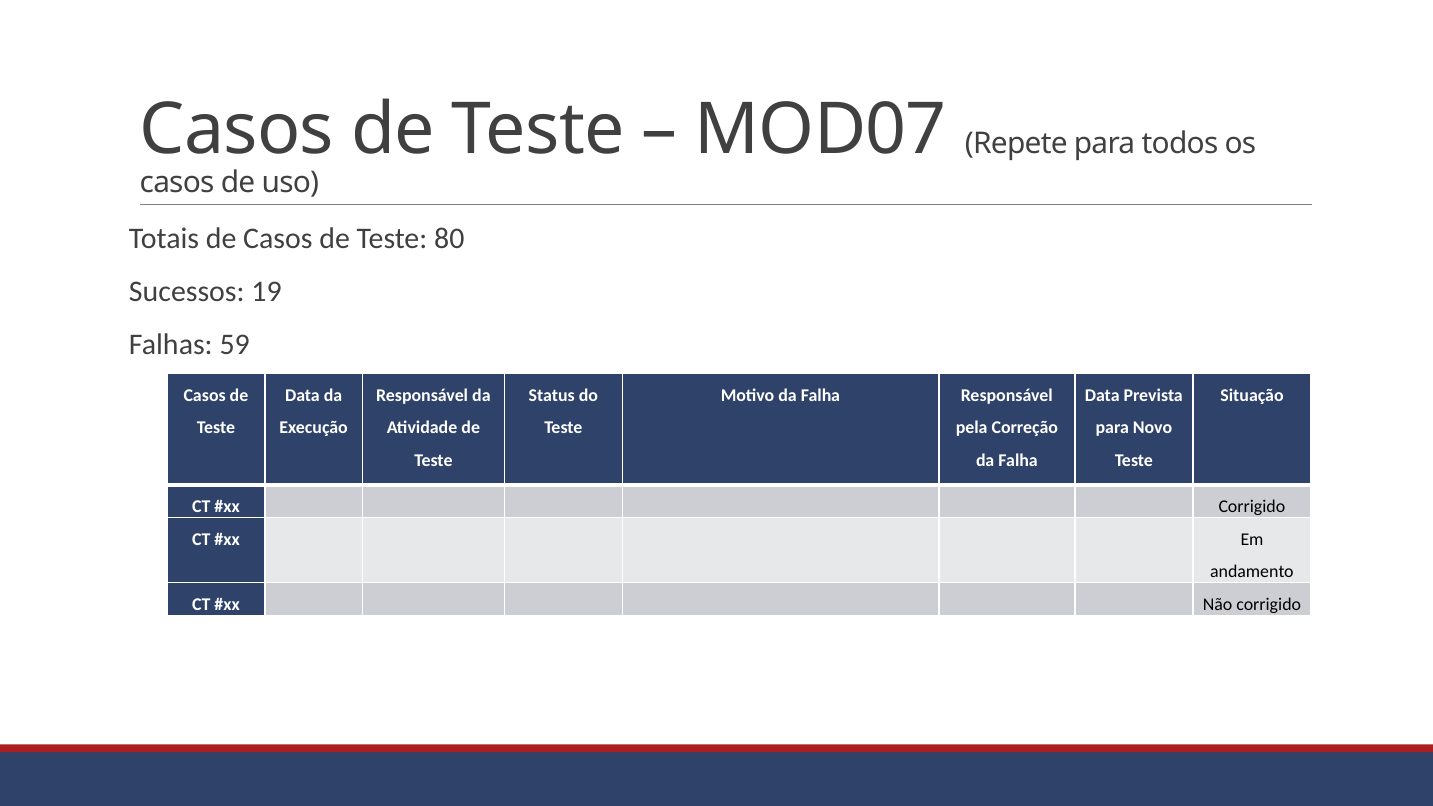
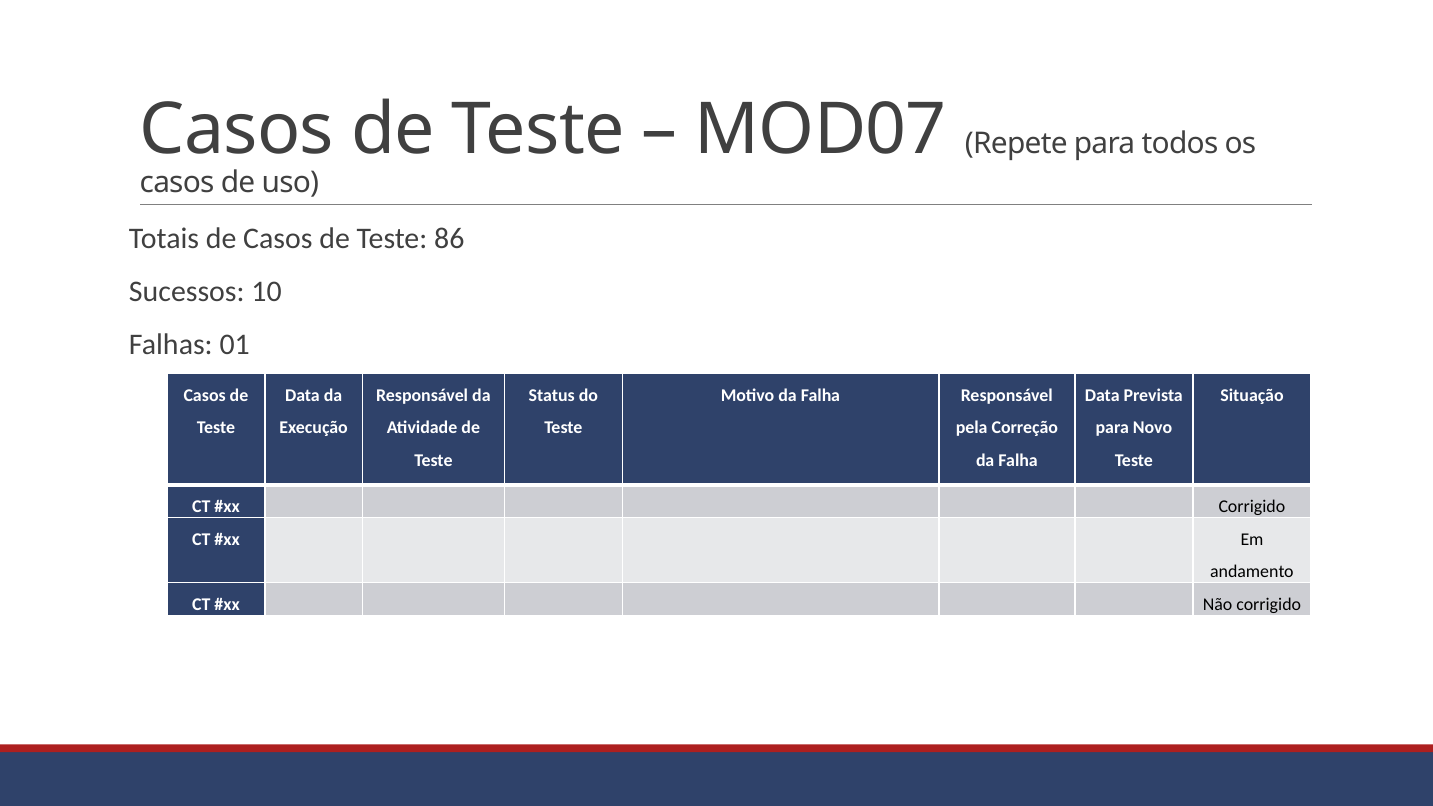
80: 80 -> 86 (449, 238)
19: 19 -> 10 (267, 291)
59: 59 -> 01 (235, 345)
